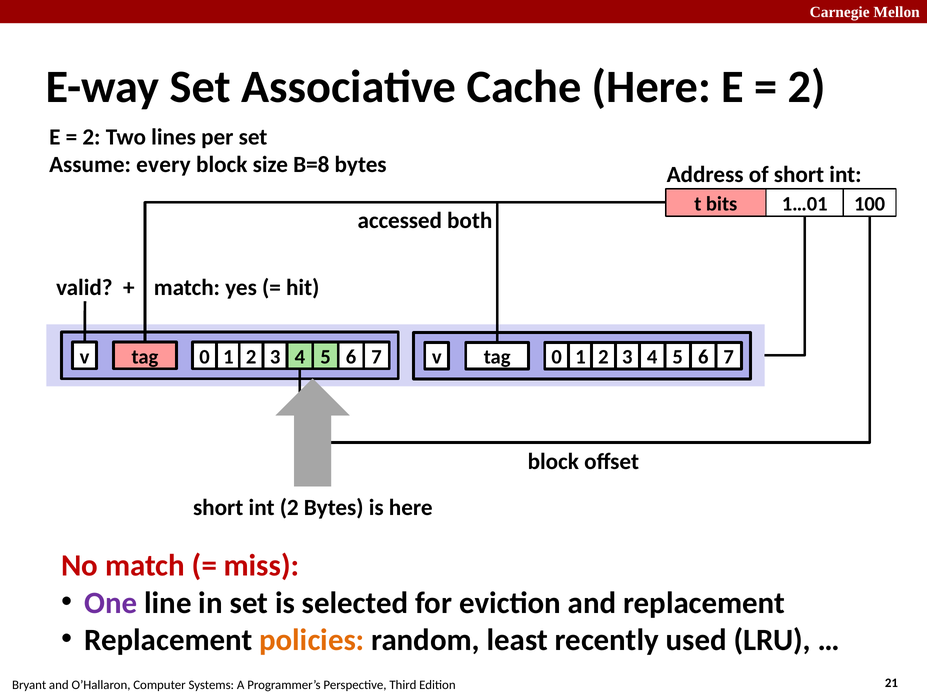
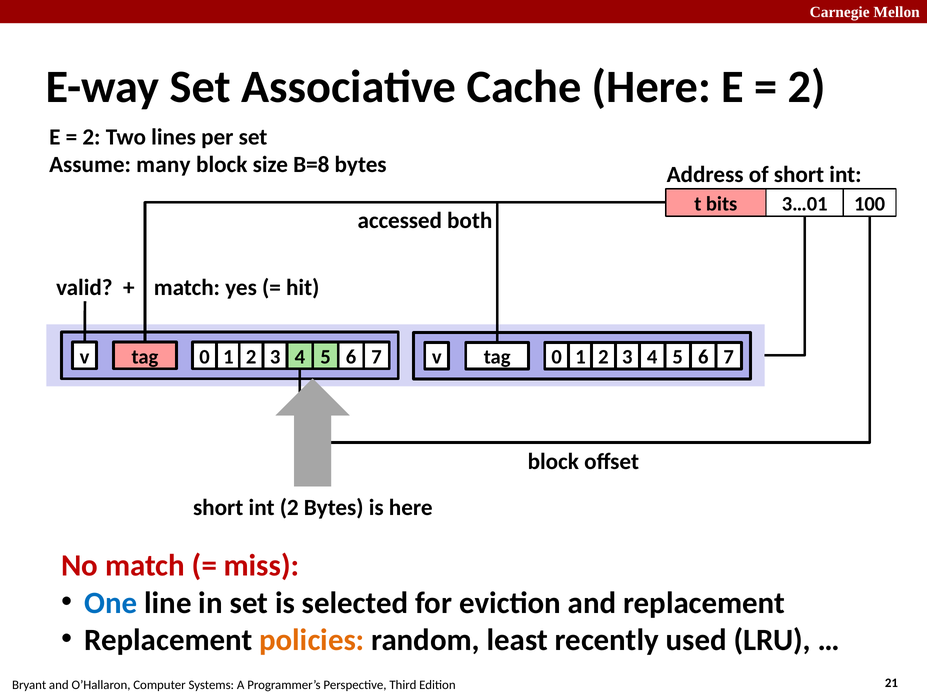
every: every -> many (163, 165)
1…01: 1…01 -> 3…01 (805, 204)
One colour: purple -> blue (111, 603)
